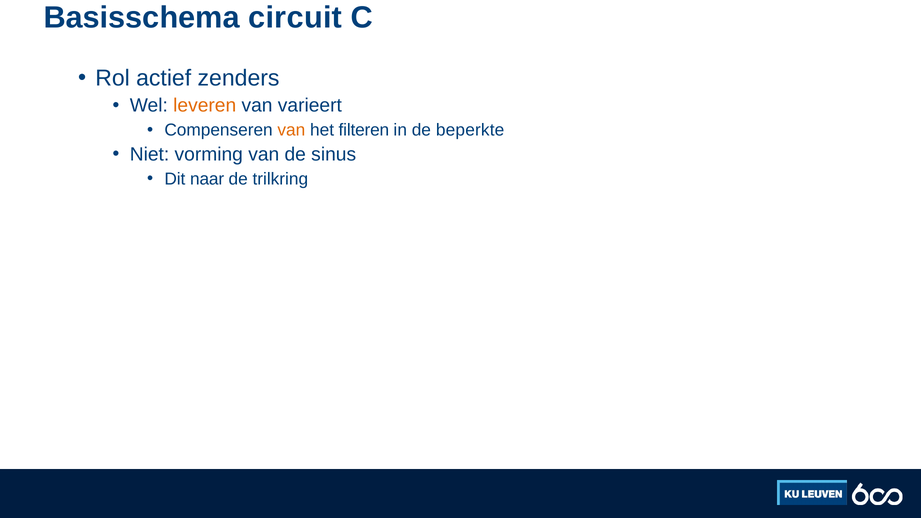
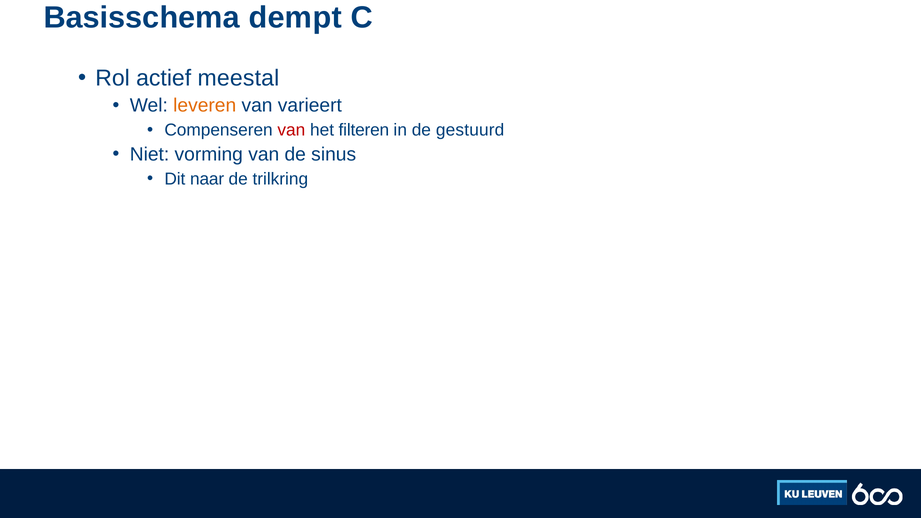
circuit: circuit -> dempt (295, 18)
zenders: zenders -> meestal (238, 78)
van colour: orange -> red (291, 130)
beperkte: beperkte -> gestuurd (470, 130)
